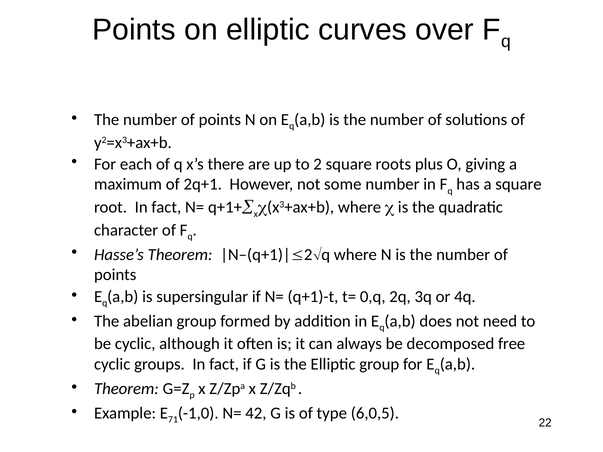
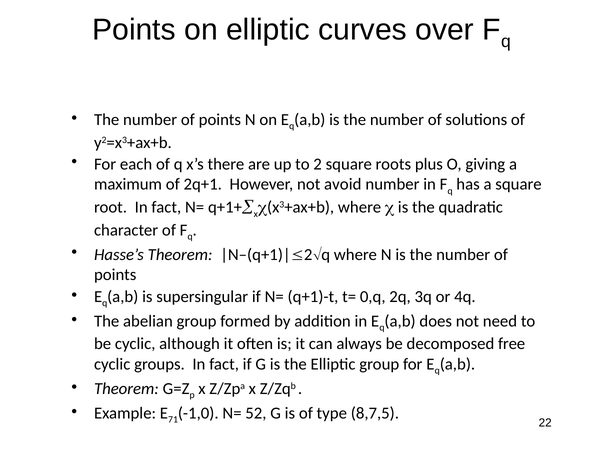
some: some -> avoid (343, 185)
42: 42 -> 52 (256, 413)
6,0,5: 6,0,5 -> 8,7,5 (375, 413)
